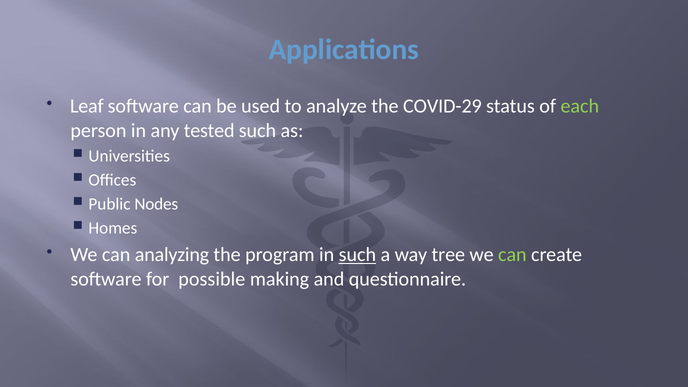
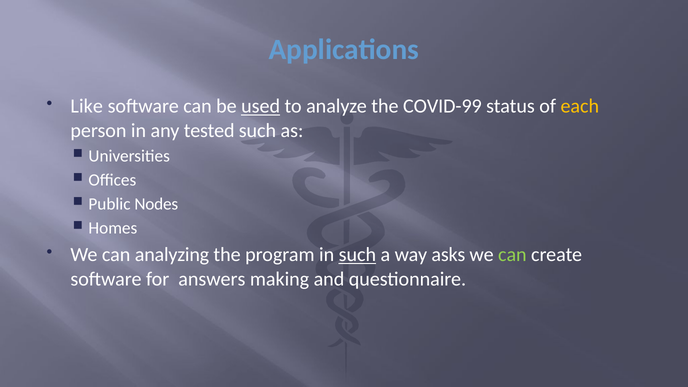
Leaf: Leaf -> Like (87, 106)
used underline: none -> present (261, 106)
COVID-29: COVID-29 -> COVID-99 (442, 106)
each colour: light green -> yellow (580, 106)
tree: tree -> asks (448, 255)
possible: possible -> answers (212, 279)
